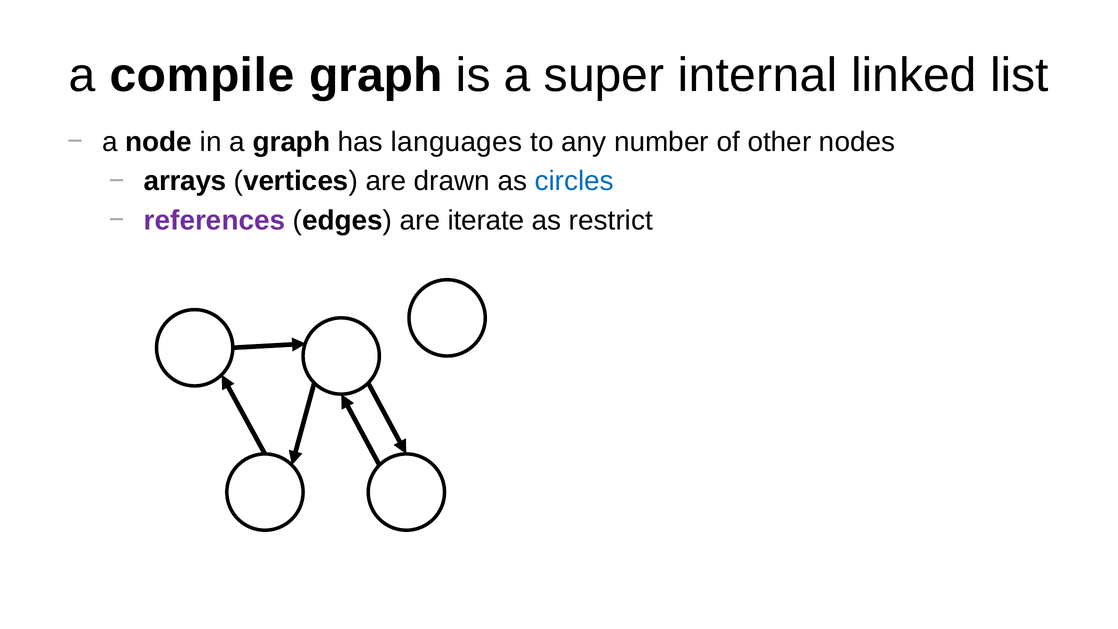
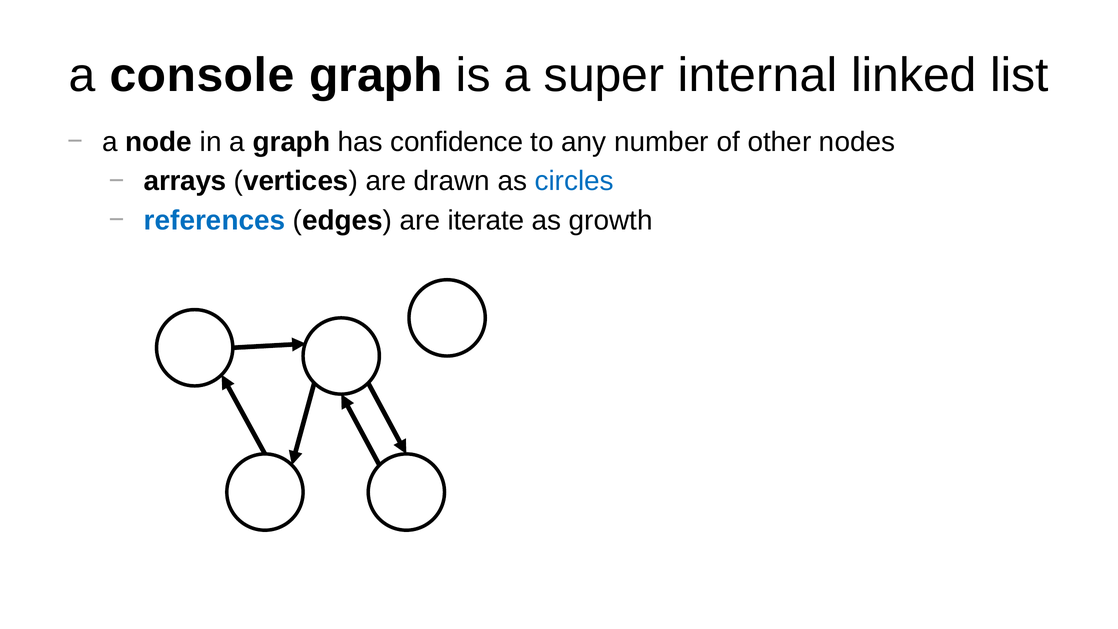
compile: compile -> console (202, 75)
languages: languages -> confidence (457, 142)
references colour: purple -> blue (215, 220)
restrict: restrict -> growth (611, 220)
